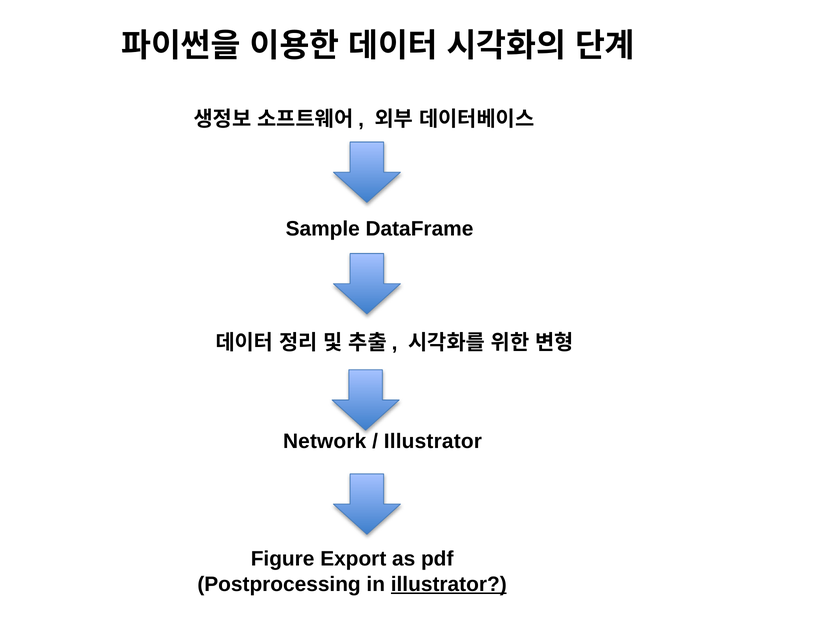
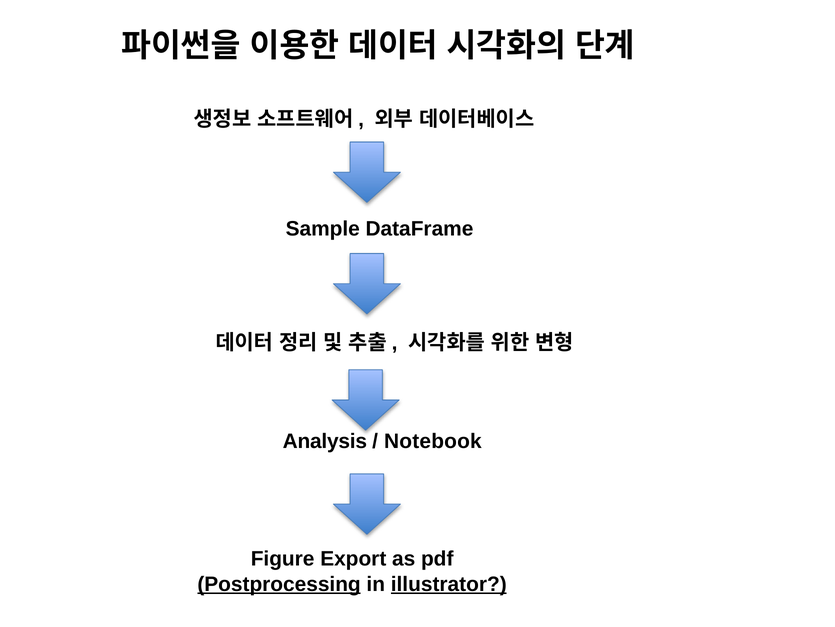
Network: Network -> Analysis (325, 441)
Illustrator: Illustrator -> Notebook (433, 441)
Postprocessing underline: none -> present (279, 583)
